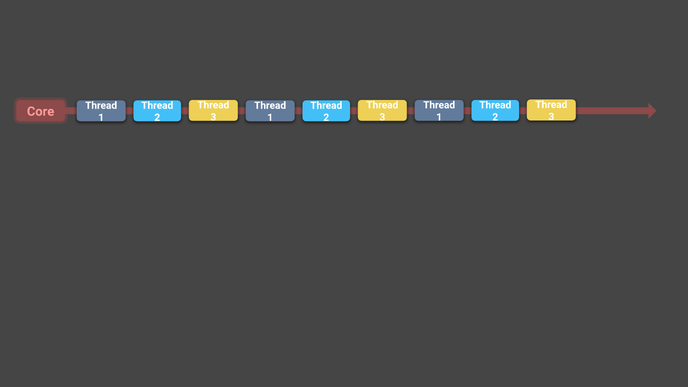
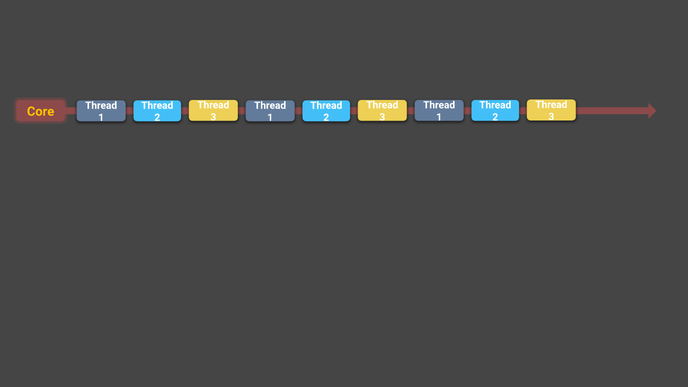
Core colour: pink -> yellow (41, 111)
